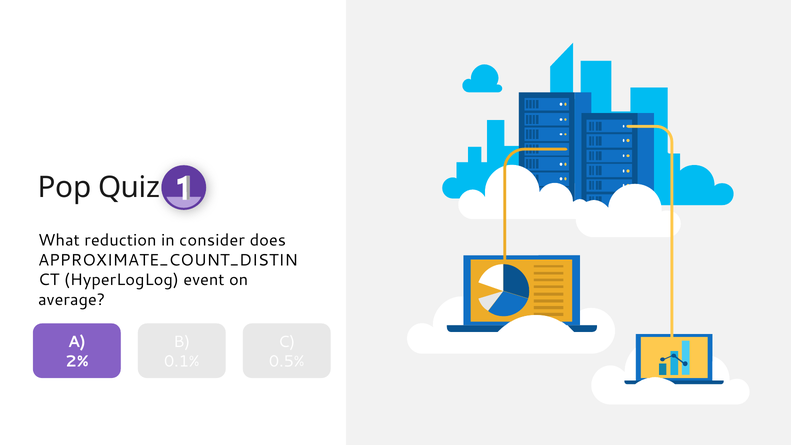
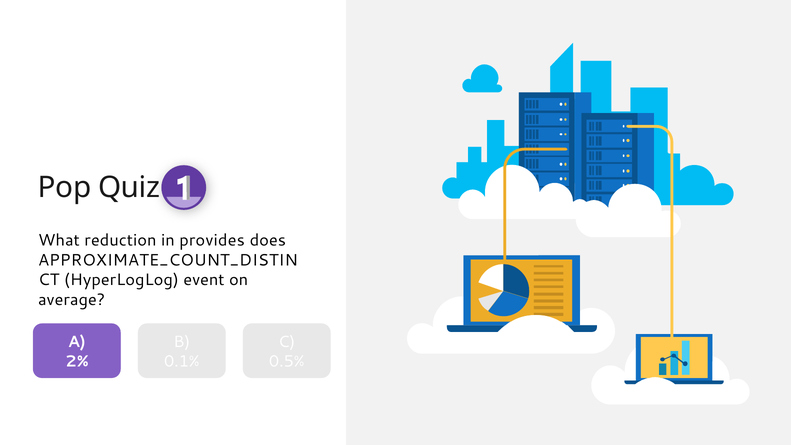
consider: consider -> provides (212, 240)
